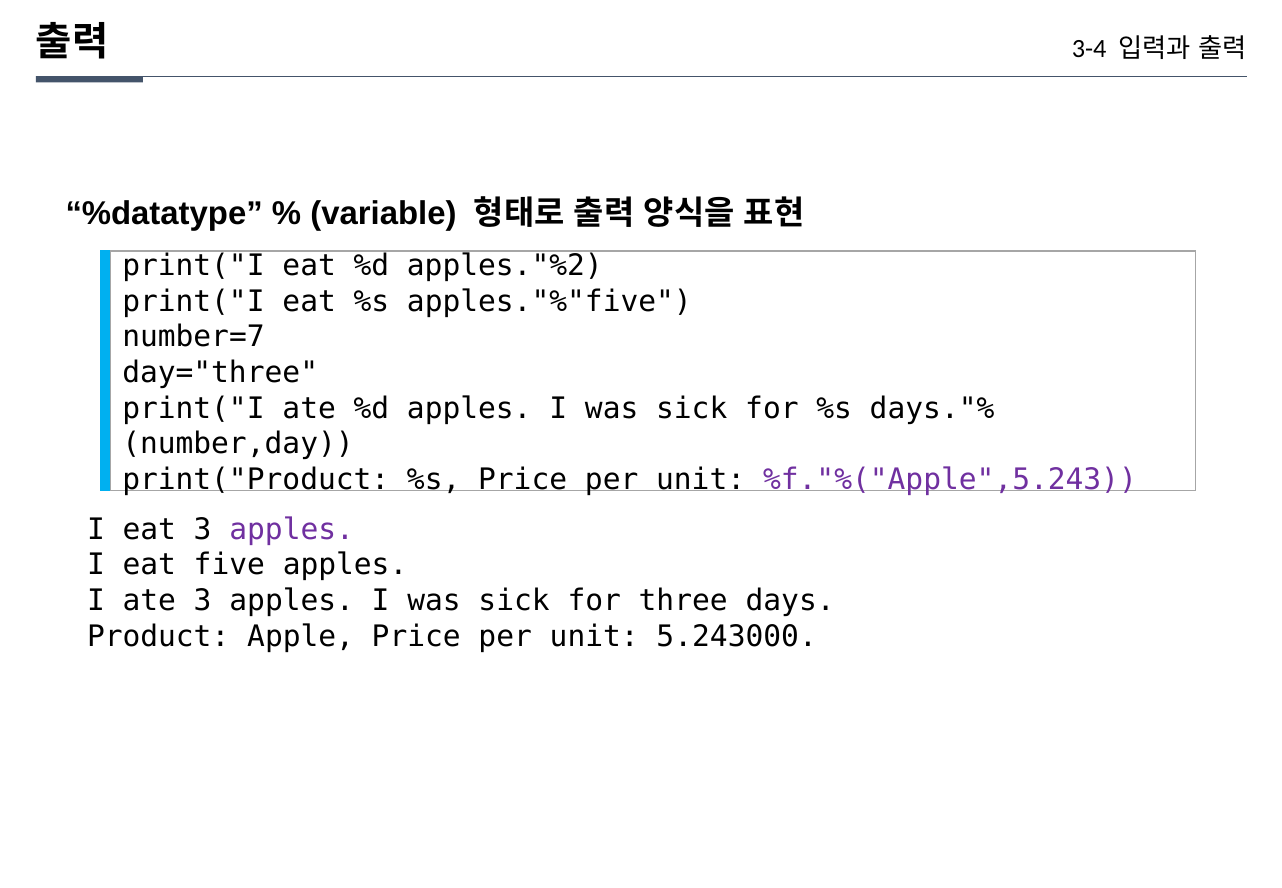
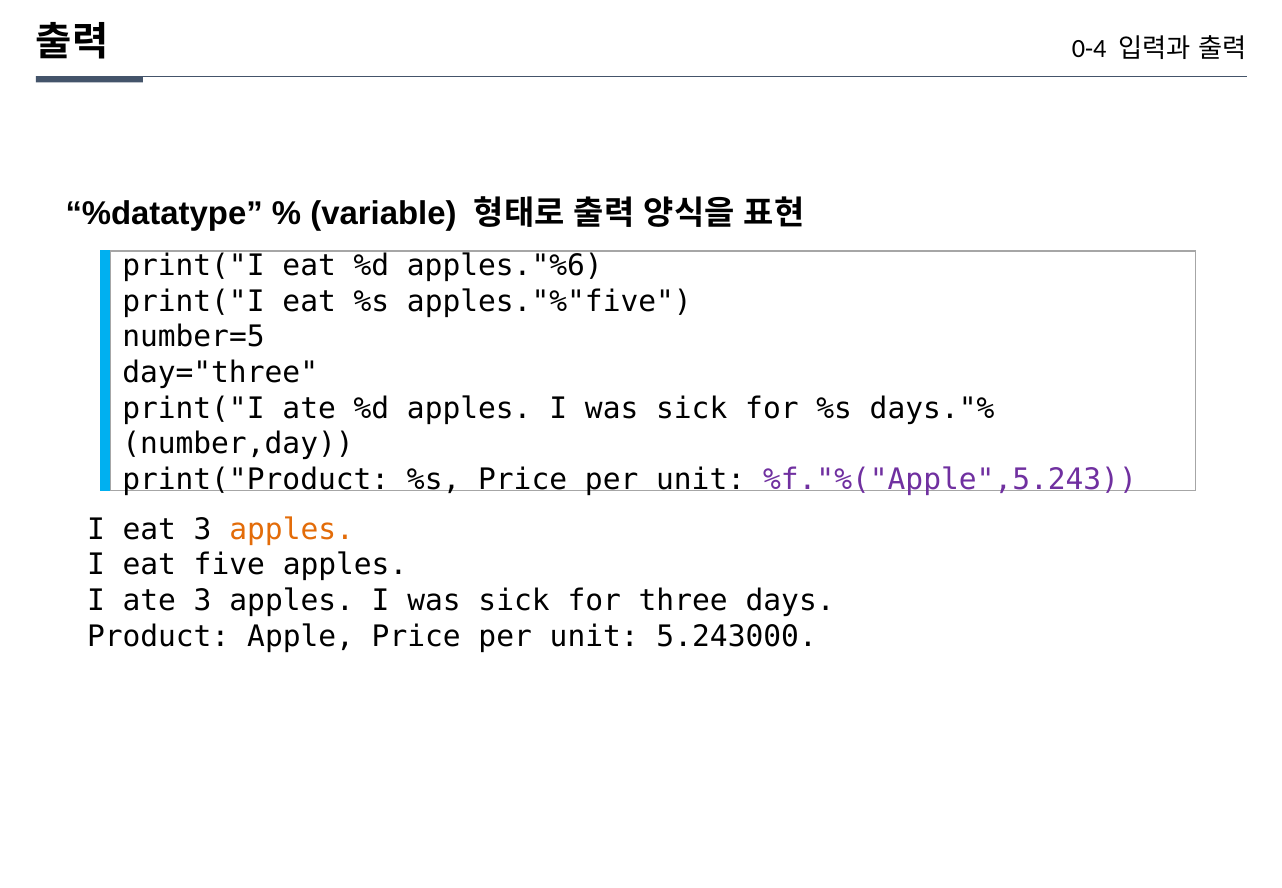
3-4: 3-4 -> 0-4 (1089, 49)
apples."%2: apples."%2 -> apples."%6 (505, 266)
number=7: number=7 -> number=5 (193, 337)
apples colour: purple -> orange (292, 529)
